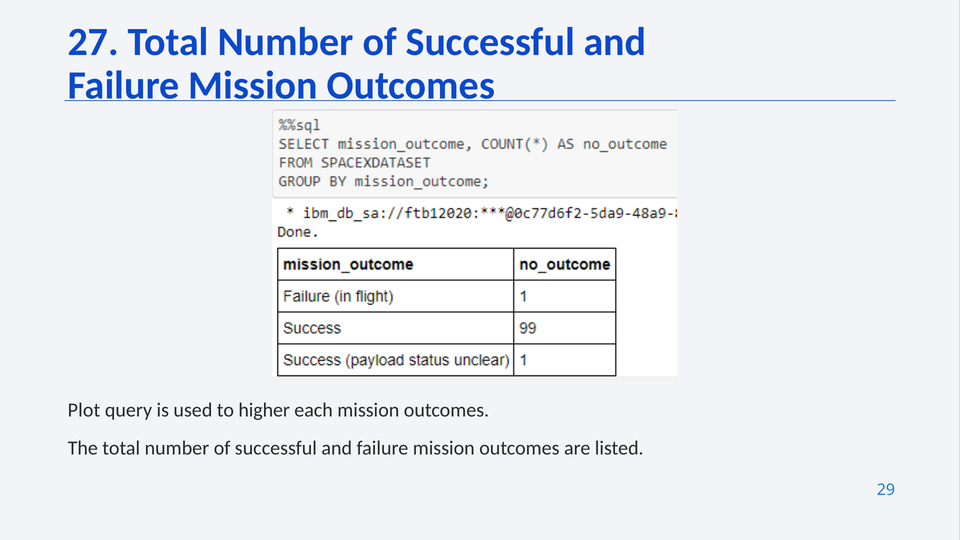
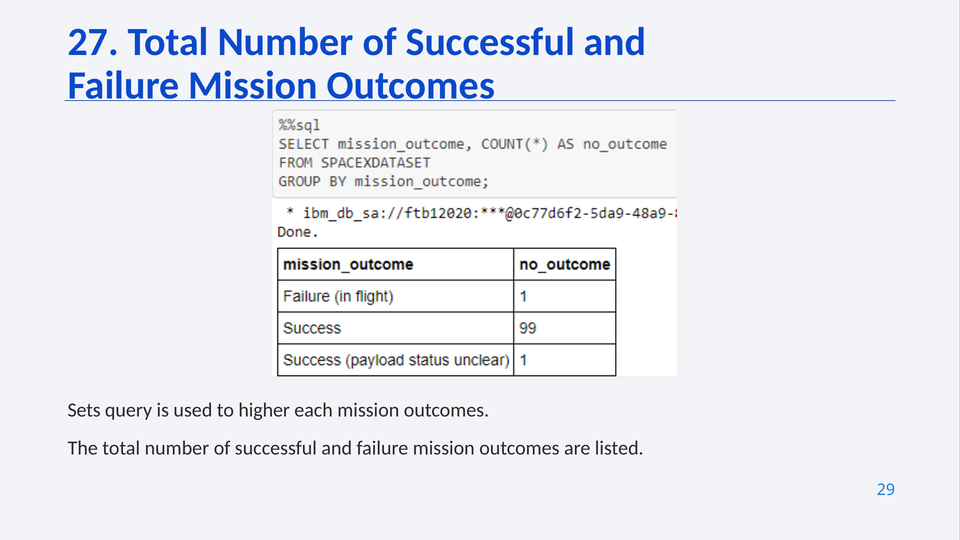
Plot: Plot -> Sets (84, 410)
